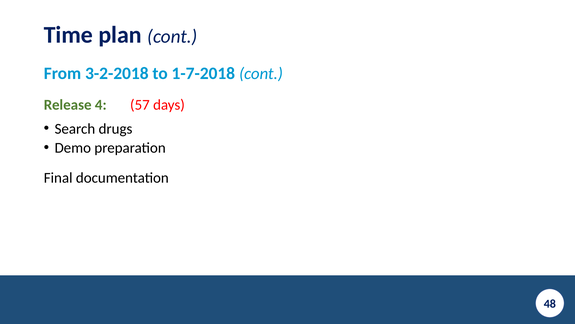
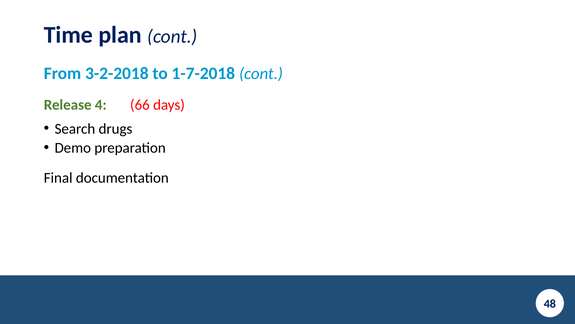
57: 57 -> 66 (140, 105)
